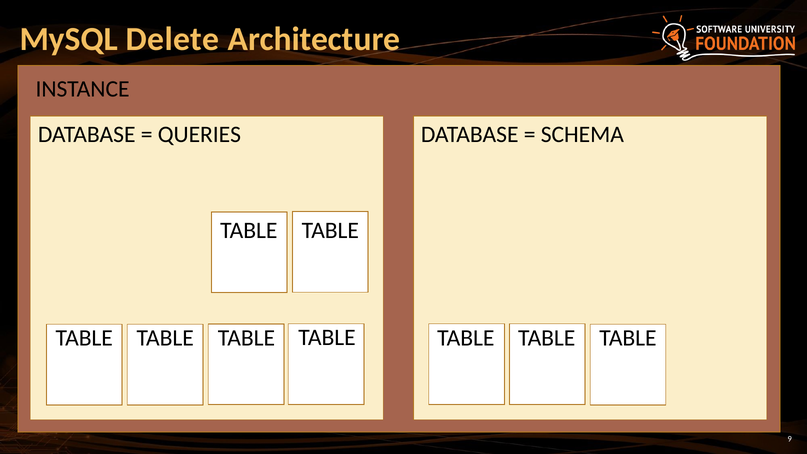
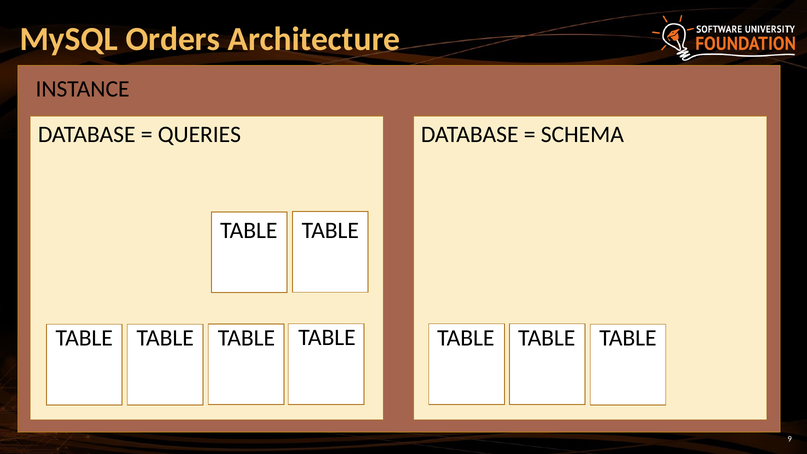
Delete: Delete -> Orders (173, 39)
